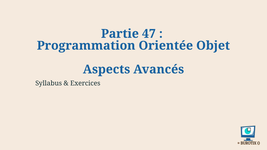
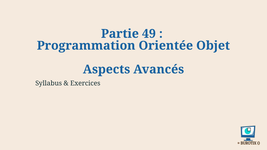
47: 47 -> 49 (149, 34)
